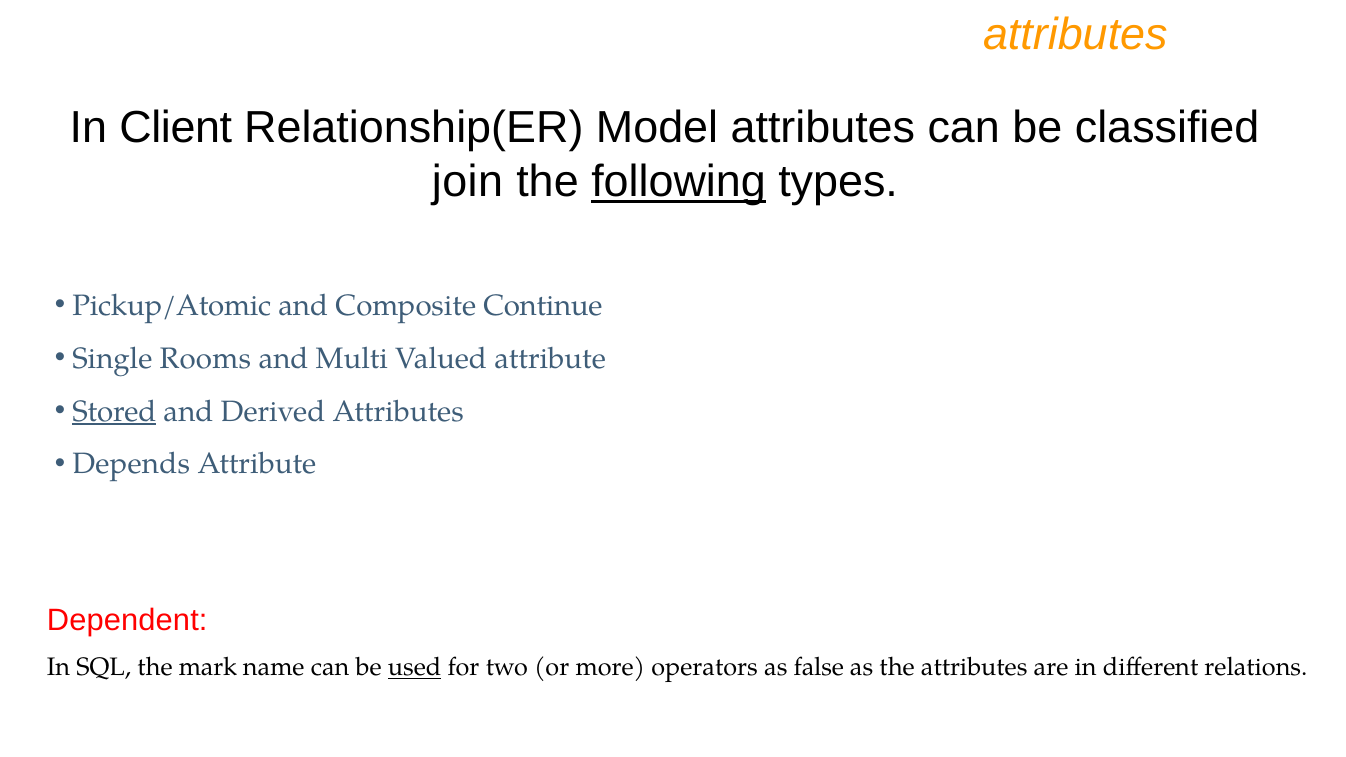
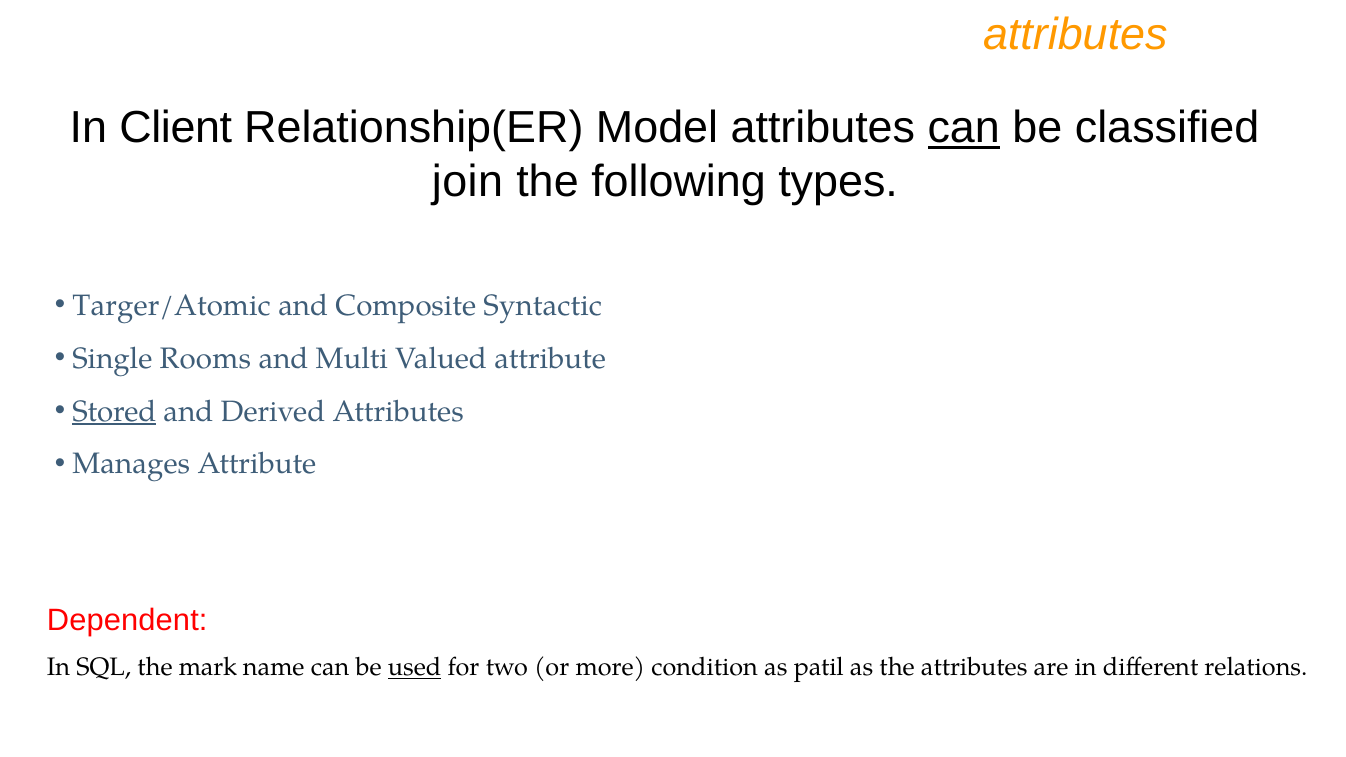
can underline: none -> present (964, 128)
following underline: present -> none (679, 182)
Pickup/Atomic: Pickup/Atomic -> Targer/Atomic (172, 305)
Continue: Continue -> Syntactic (543, 305)
Depends: Depends -> Manages (131, 464)
operators: operators -> condition (705, 668)
false: false -> patil (819, 668)
